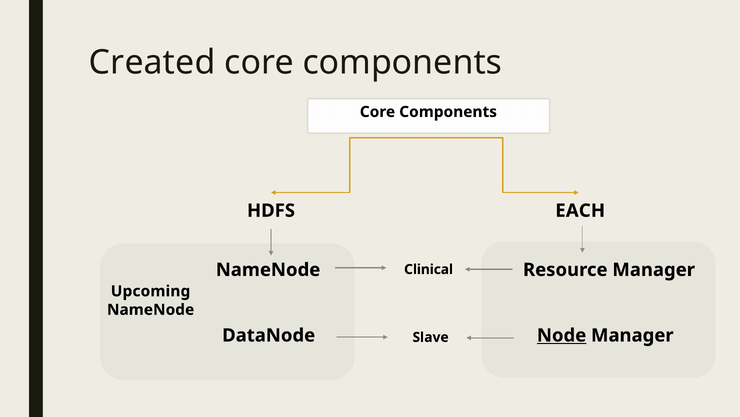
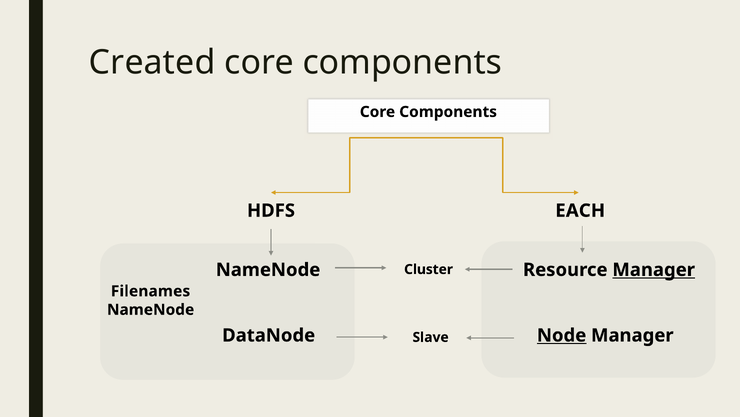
Manager underline: none -> present (654, 269)
Clinical: Clinical -> Cluster (429, 269)
Upcoming: Upcoming -> Filenames (151, 291)
